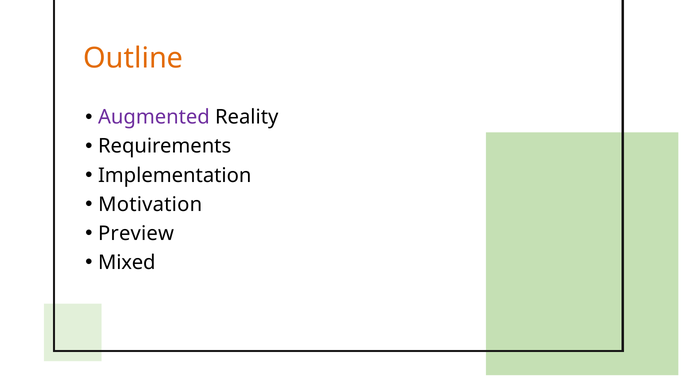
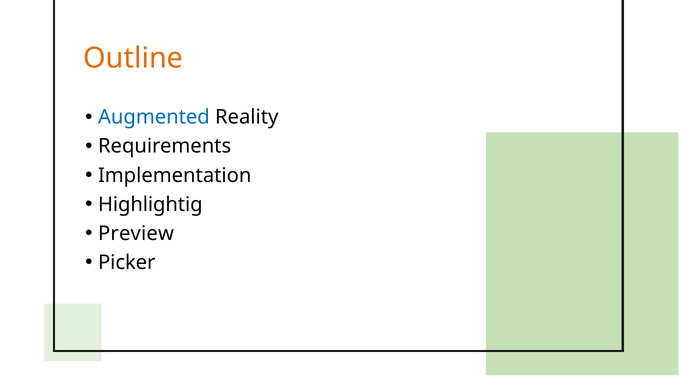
Augmented colour: purple -> blue (154, 117)
Motivation: Motivation -> Highlightig (150, 205)
Mixed: Mixed -> Picker (127, 263)
